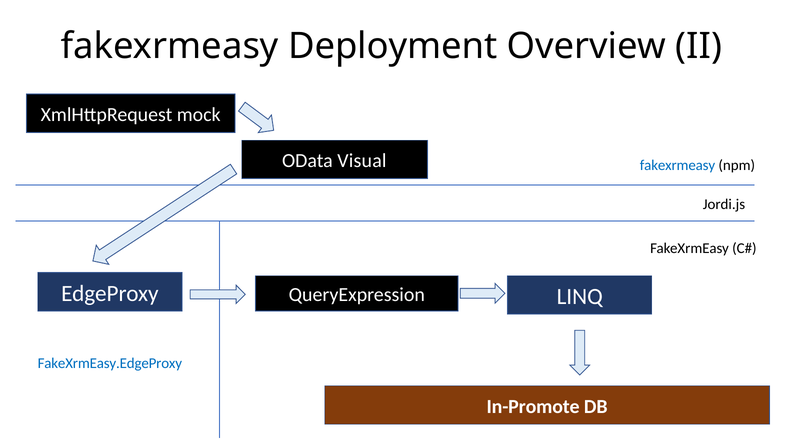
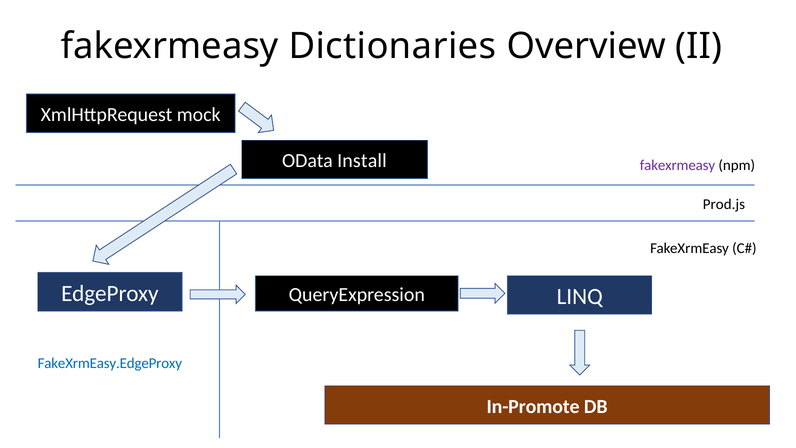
Deployment: Deployment -> Dictionaries (392, 46)
Visual: Visual -> Install (362, 161)
fakexrmeasy colour: blue -> purple (677, 166)
Jordi.js: Jordi.js -> Prod.js (724, 204)
